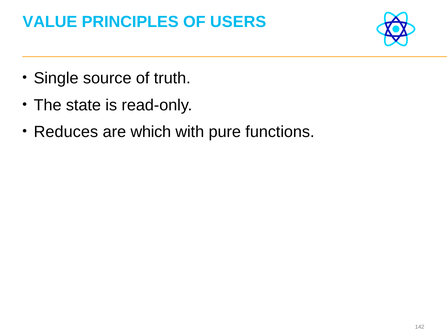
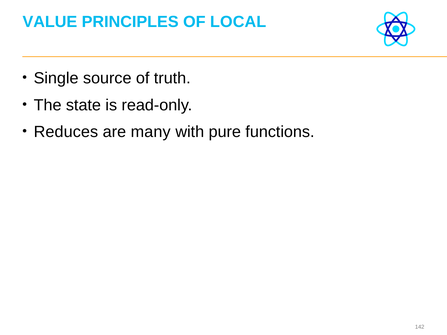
USERS: USERS -> LOCAL (238, 22)
which: which -> many (151, 132)
